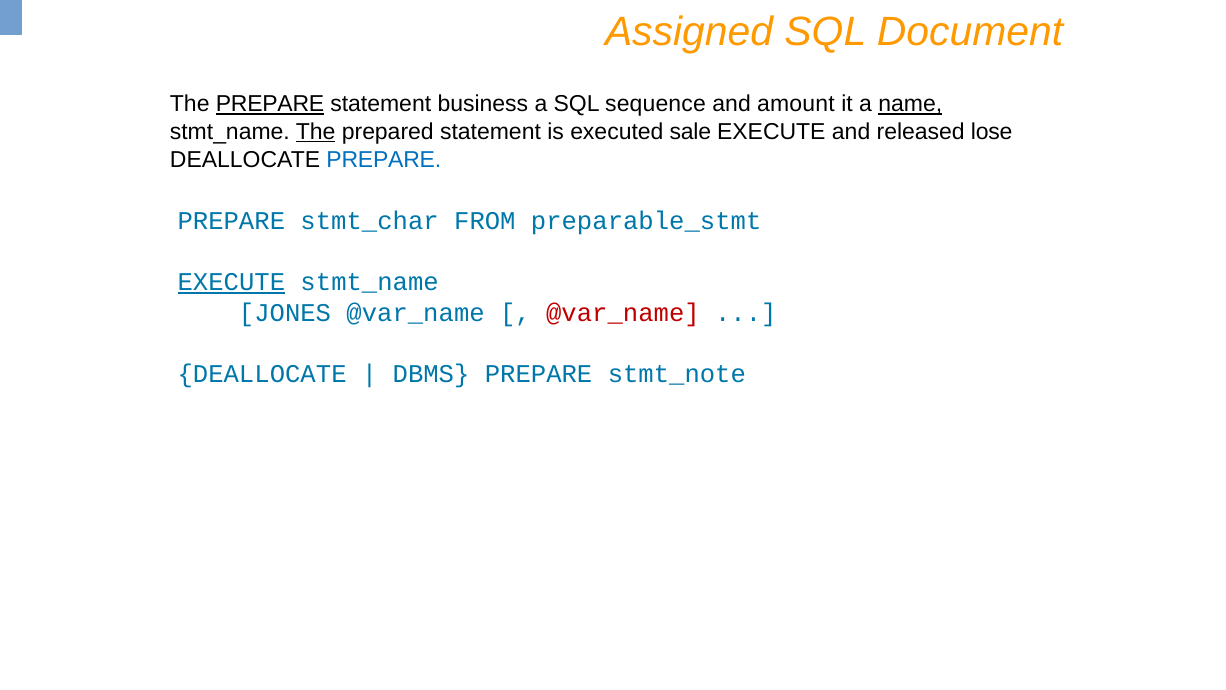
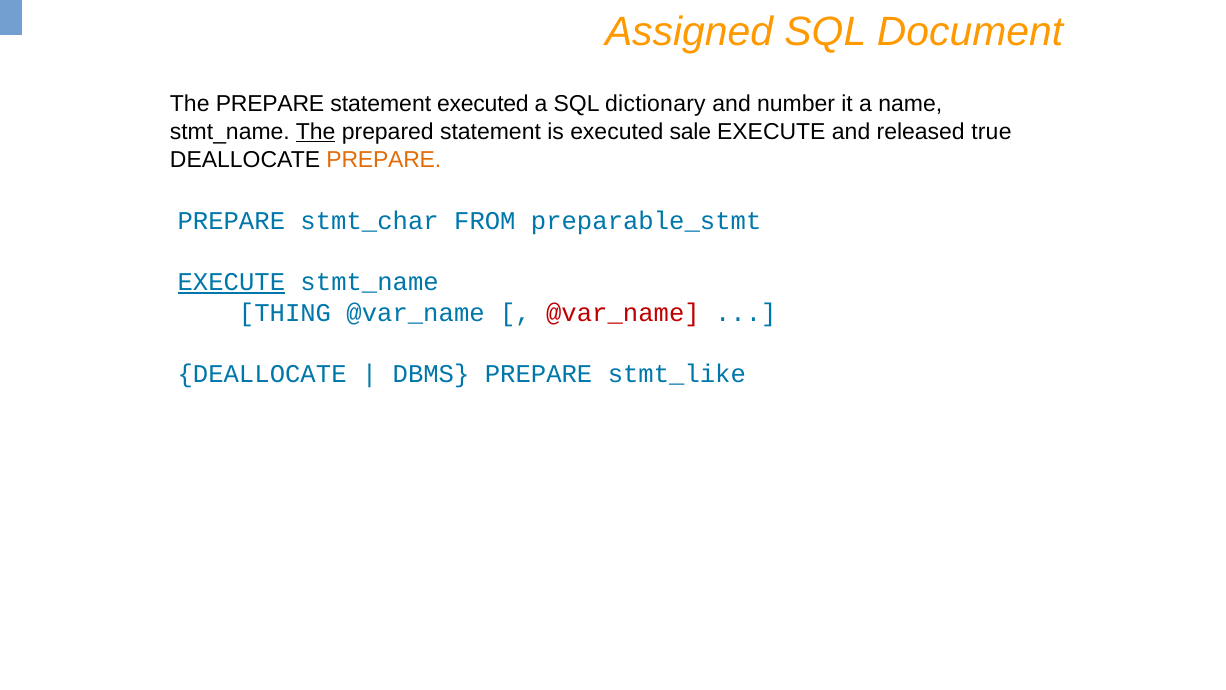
PREPARE underline: present -> none (270, 104)
statement business: business -> executed (483, 104)
sequence: sequence -> dictionary (655, 104)
amount: amount -> number (796, 104)
name underline: present -> none (910, 104)
lose: lose -> true (991, 132)
PREPARE colour: blue -> orange (384, 159)
JONES: JONES -> THING (285, 313)
stmt_note: stmt_note -> stmt_like (677, 374)
